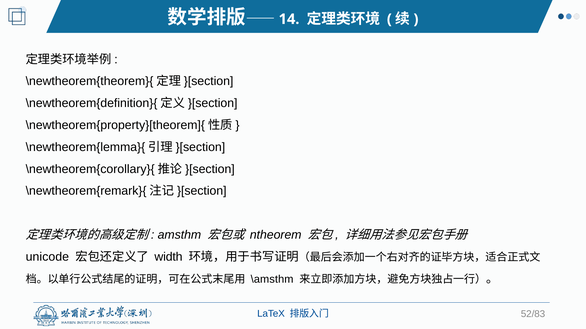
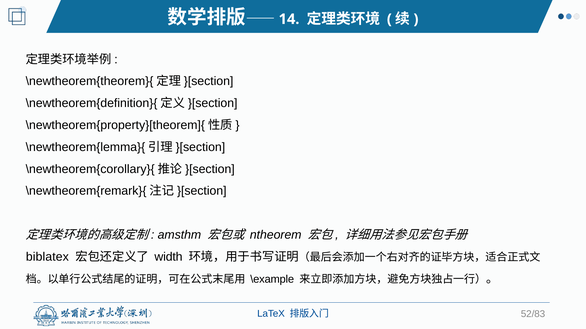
unicode: unicode -> biblatex (47, 257)
\amsthm: \amsthm -> \example (272, 280)
